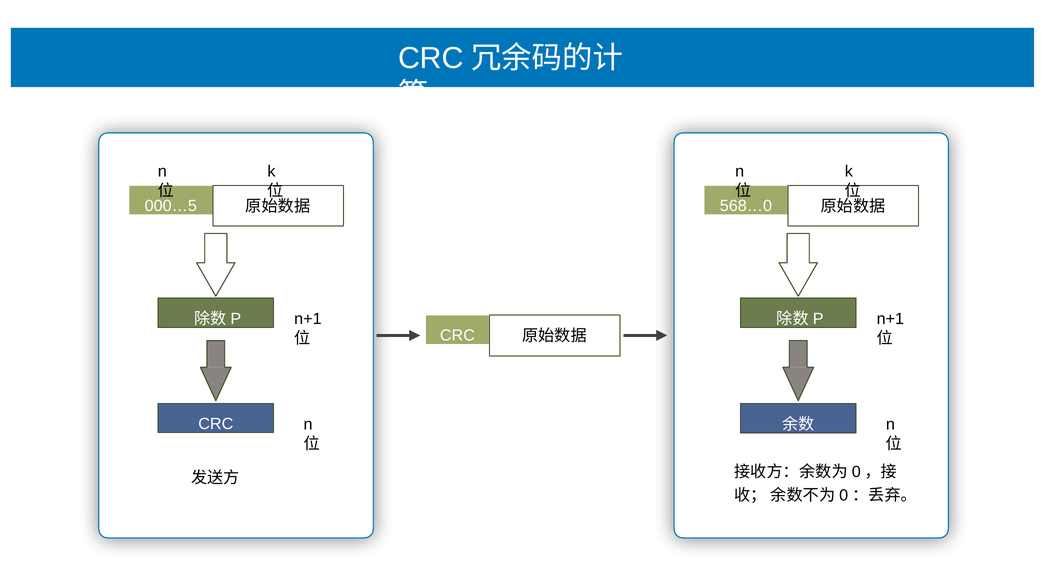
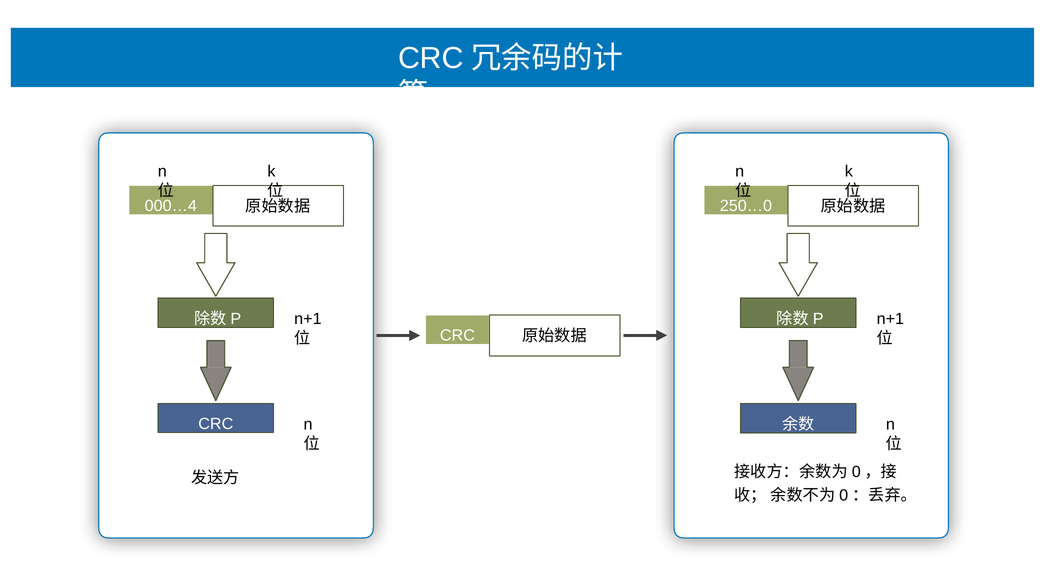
000…5: 000…5 -> 000…4 (171, 206)
568…0: 568…0 -> 250…0 (746, 206)
